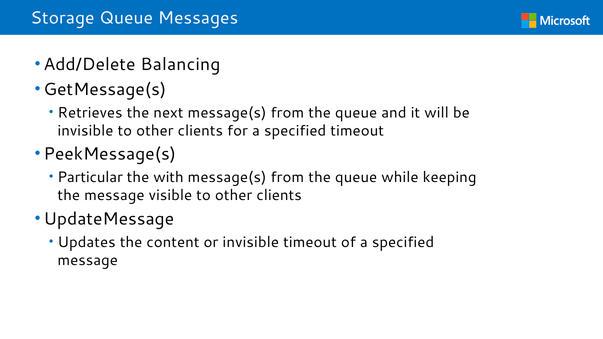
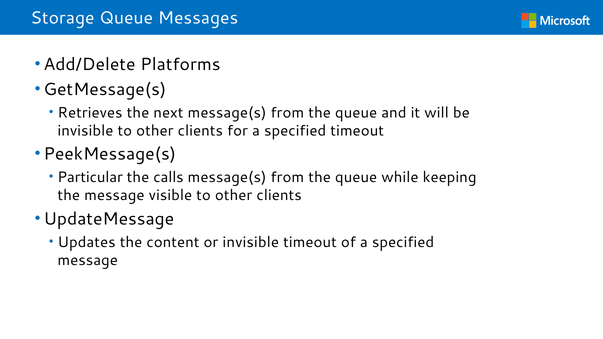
Balancing: Balancing -> Platforms (180, 65)
with: with -> calls (169, 177)
